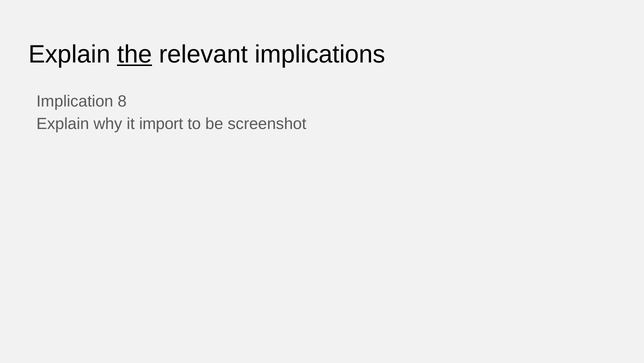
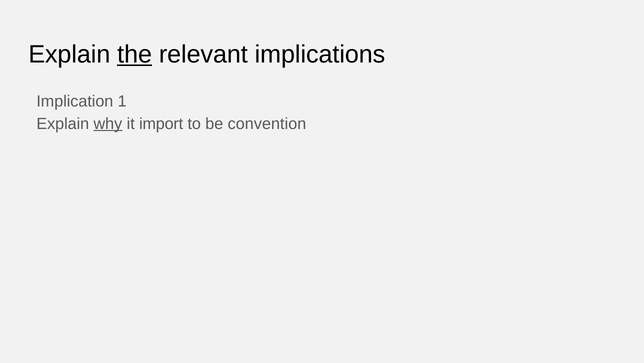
8: 8 -> 1 (122, 101)
why underline: none -> present (108, 123)
screenshot: screenshot -> convention (267, 123)
